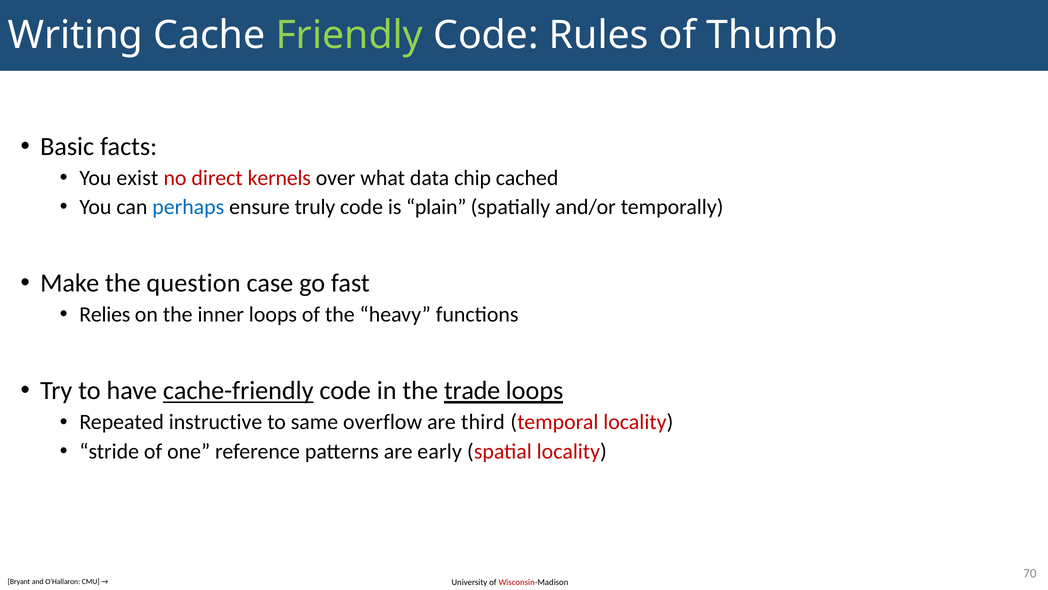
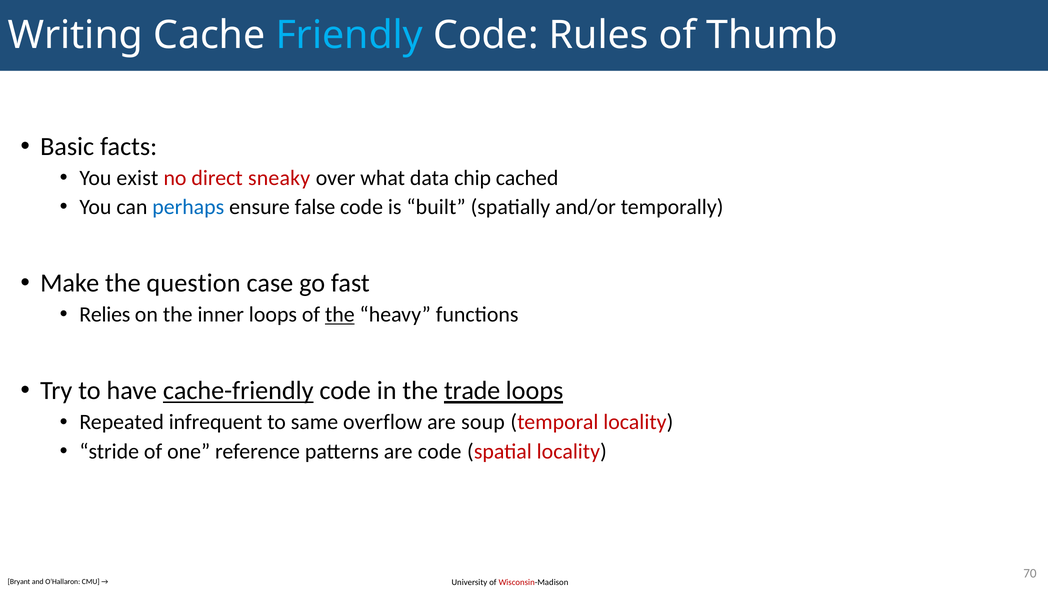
Friendly colour: light green -> light blue (349, 35)
kernels: kernels -> sneaky (279, 178)
truly: truly -> false (315, 207)
plain: plain -> built (436, 207)
the underline: none -> present (340, 314)
instructive: instructive -> infrequent (216, 422)
third: third -> soup (483, 422)
are early: early -> code (440, 451)
